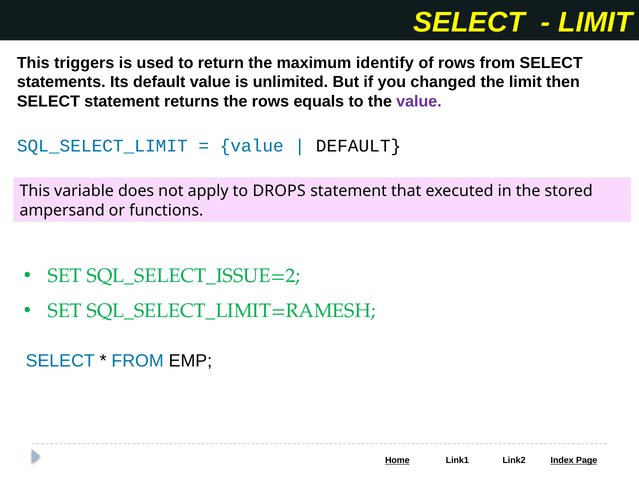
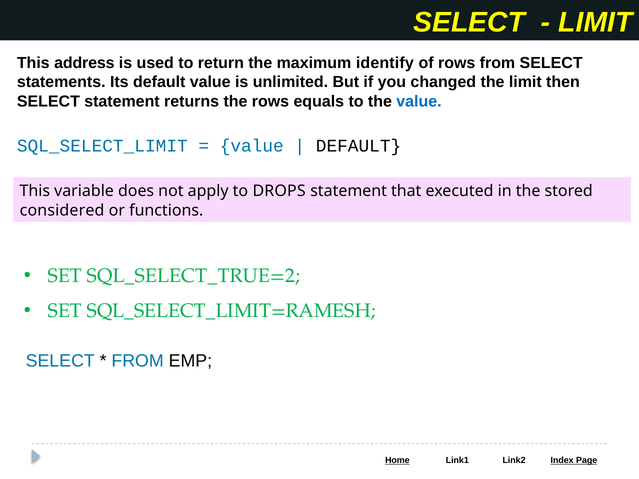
triggers: triggers -> address (84, 63)
value colour: purple -> blue (419, 101)
ampersand: ampersand -> considered (62, 210)
SQL_SELECT_ISSUE=2: SQL_SELECT_ISSUE=2 -> SQL_SELECT_TRUE=2 (193, 276)
